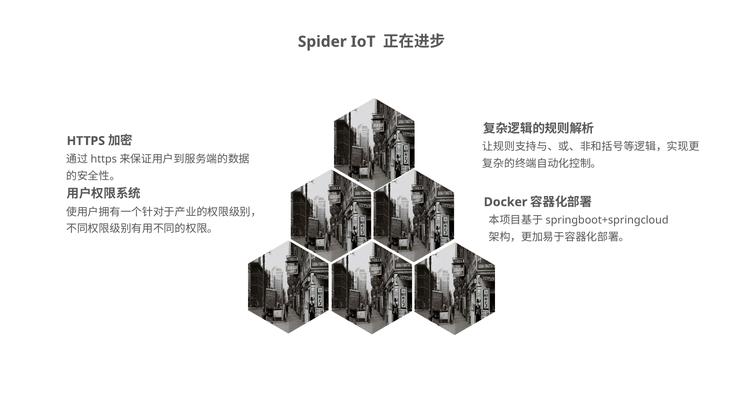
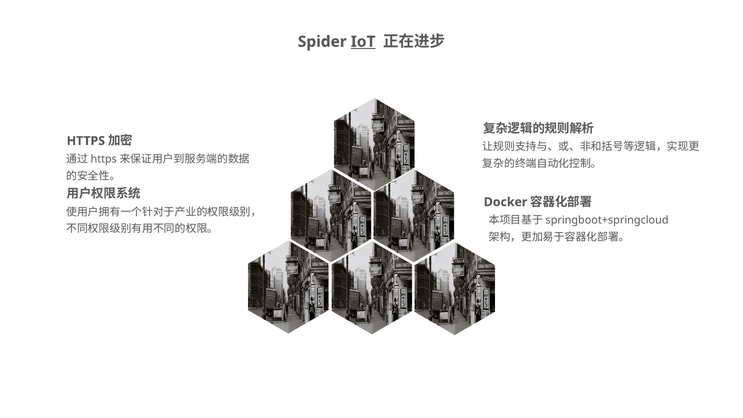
IoT underline: none -> present (363, 42)
